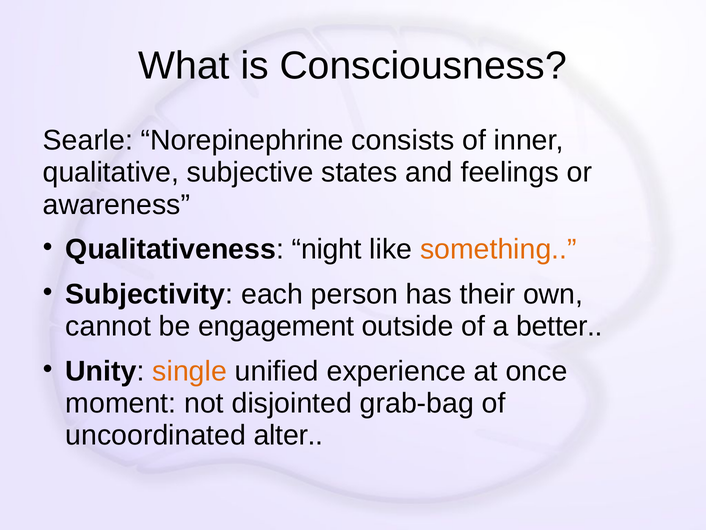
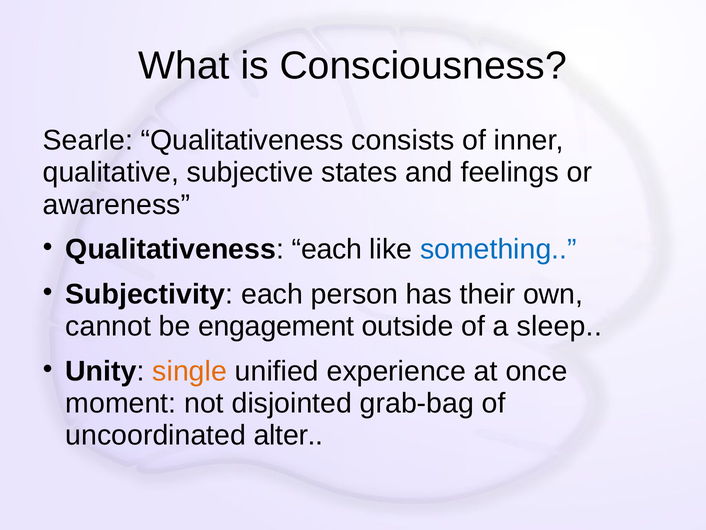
Searle Norepinephrine: Norepinephrine -> Qualitativeness (242, 140)
Qualitativeness night: night -> each (327, 249)
something colour: orange -> blue (498, 249)
better: better -> sleep (559, 326)
